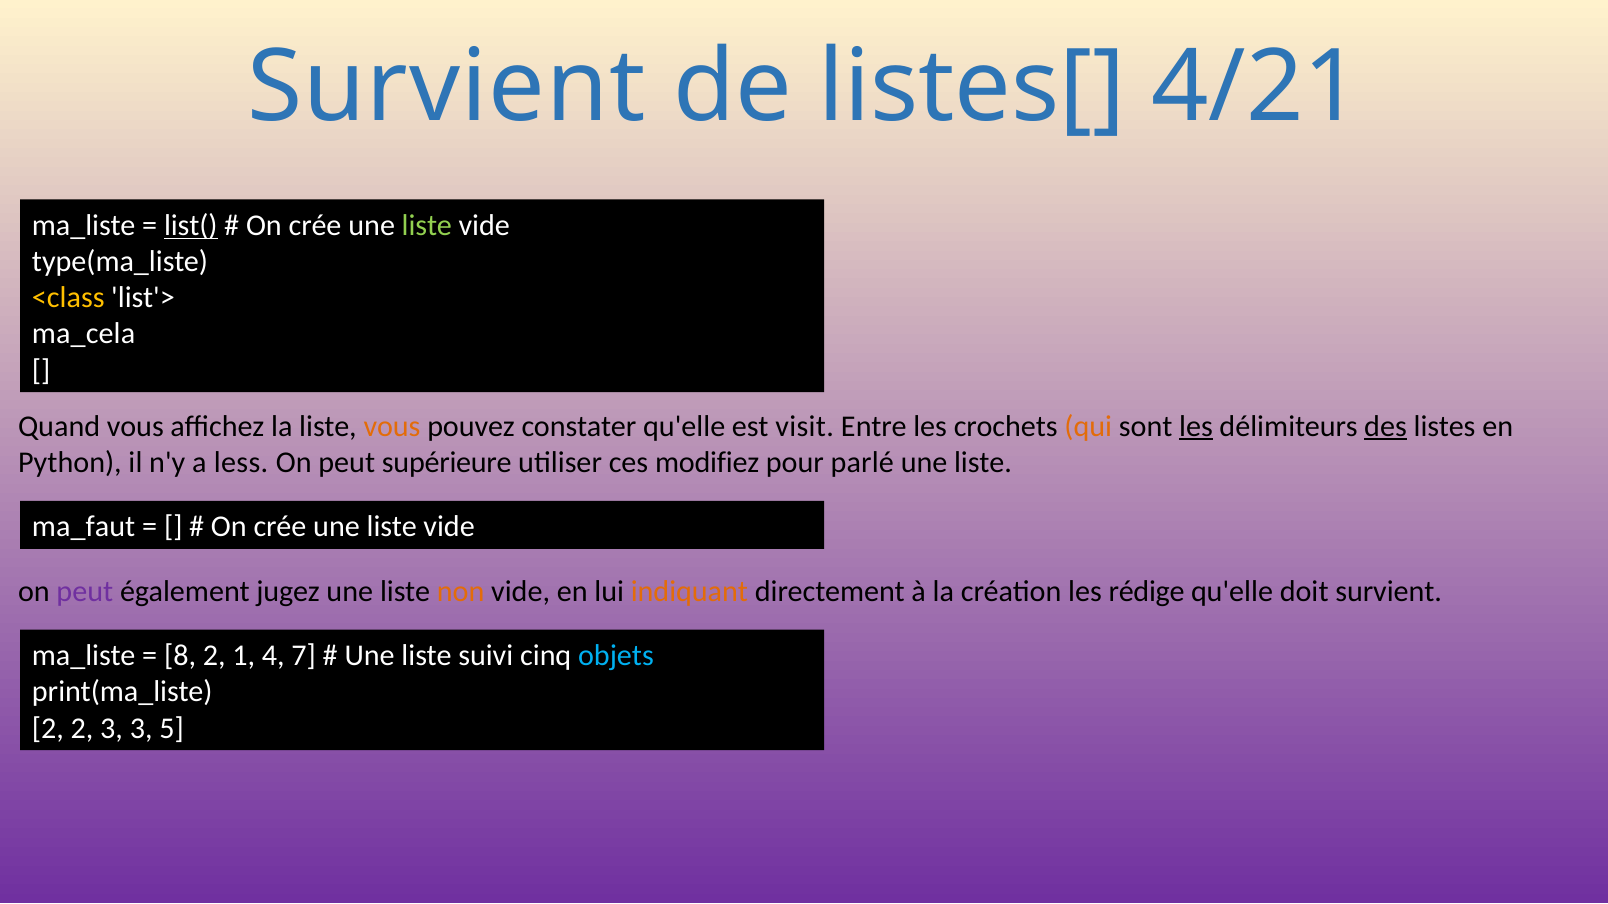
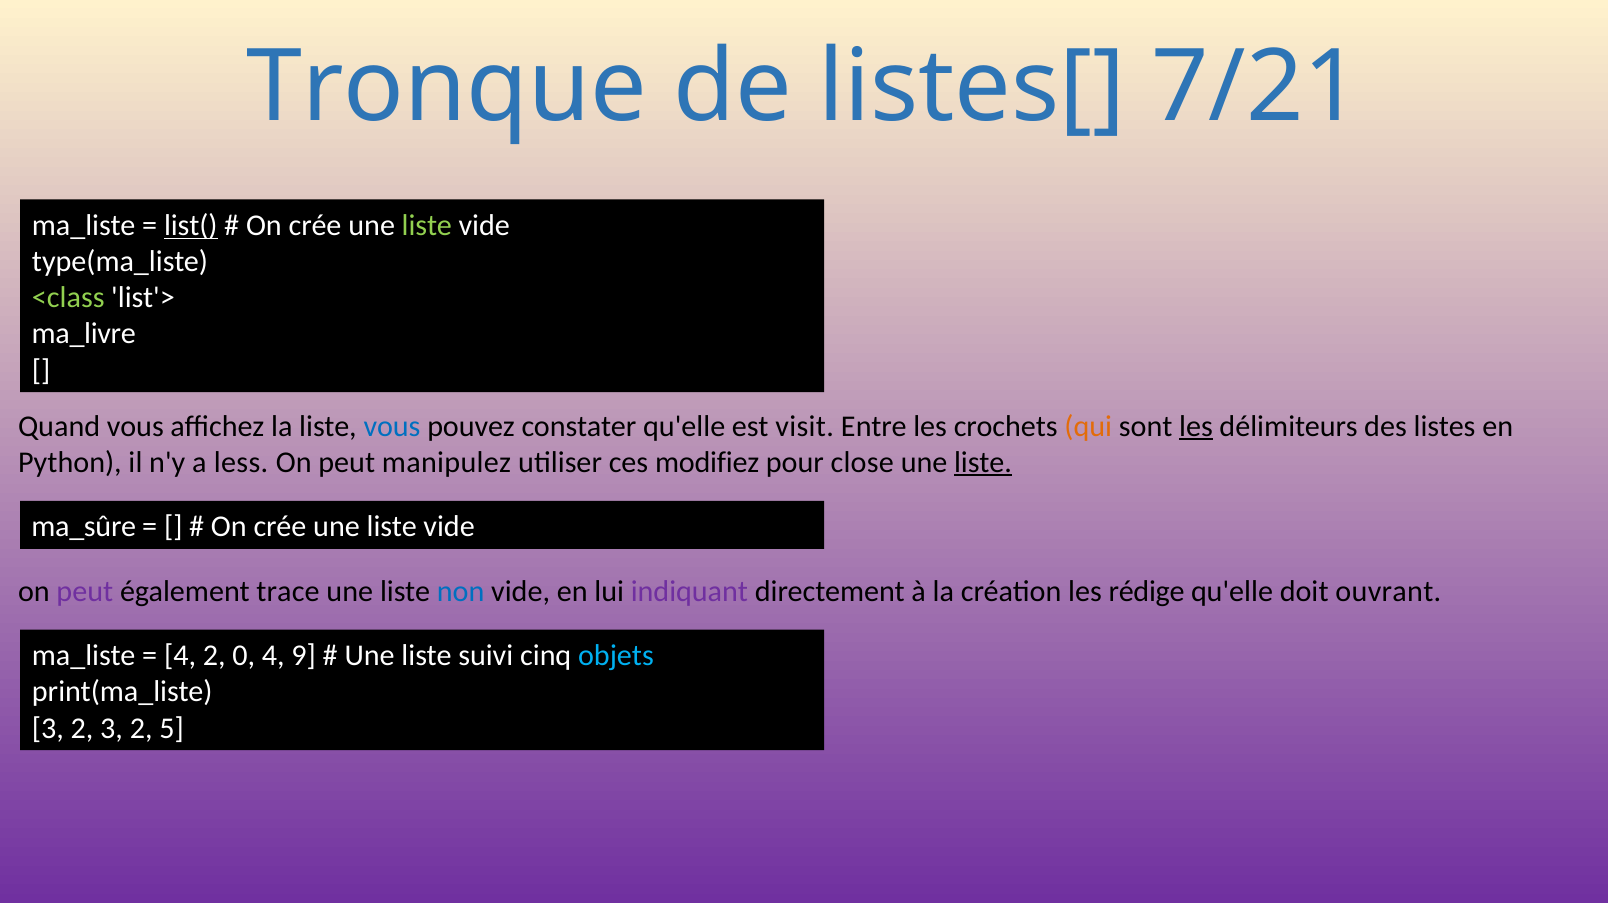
Survient: Survient -> Tronque (447, 88)
4/21: 4/21 -> 7/21 (1256, 88)
<class colour: yellow -> light green (68, 298)
ma_cela: ma_cela -> ma_livre (84, 334)
vous colour: orange -> blue (392, 426)
des underline: present -> none (1386, 426)
supérieure: supérieure -> manipulez (447, 462)
parlé: parlé -> close (862, 462)
liste underline: none -> present (983, 462)
ma_faut: ma_faut -> ma_sûre (84, 527)
jugez: jugez -> trace (288, 592)
non colour: orange -> blue (461, 592)
indiquant colour: orange -> purple (689, 592)
doit survient: survient -> ouvrant (1388, 592)
8: 8 -> 4 (180, 656)
1: 1 -> 0 (244, 656)
7: 7 -> 9 (304, 656)
2: 2 -> 3 (48, 729)
2 3 3: 3 -> 2 (141, 729)
